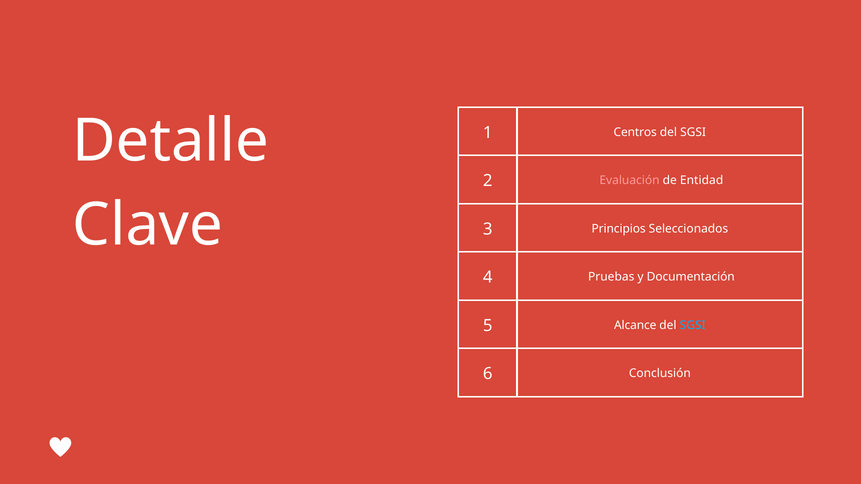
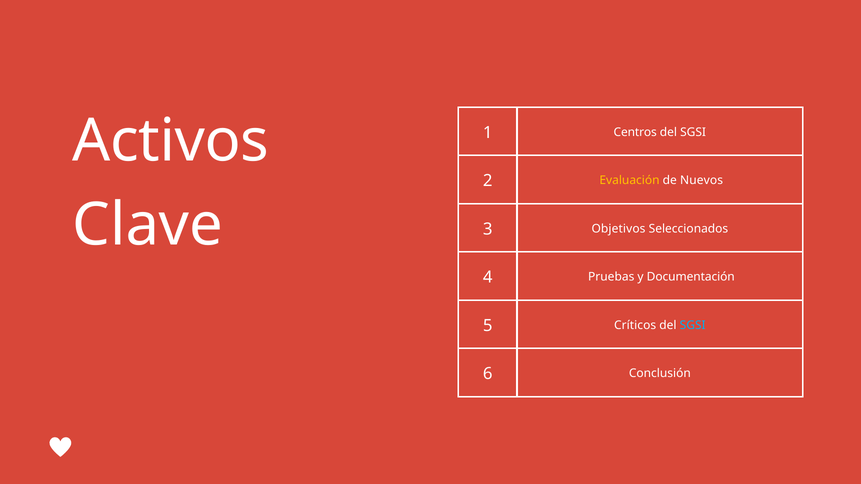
Detalle: Detalle -> Activos (171, 141)
Evaluación colour: pink -> yellow (630, 181)
Entidad: Entidad -> Nuevos (702, 181)
Principios: Principios -> Objetivos (619, 229)
Alcance: Alcance -> Críticos (635, 325)
